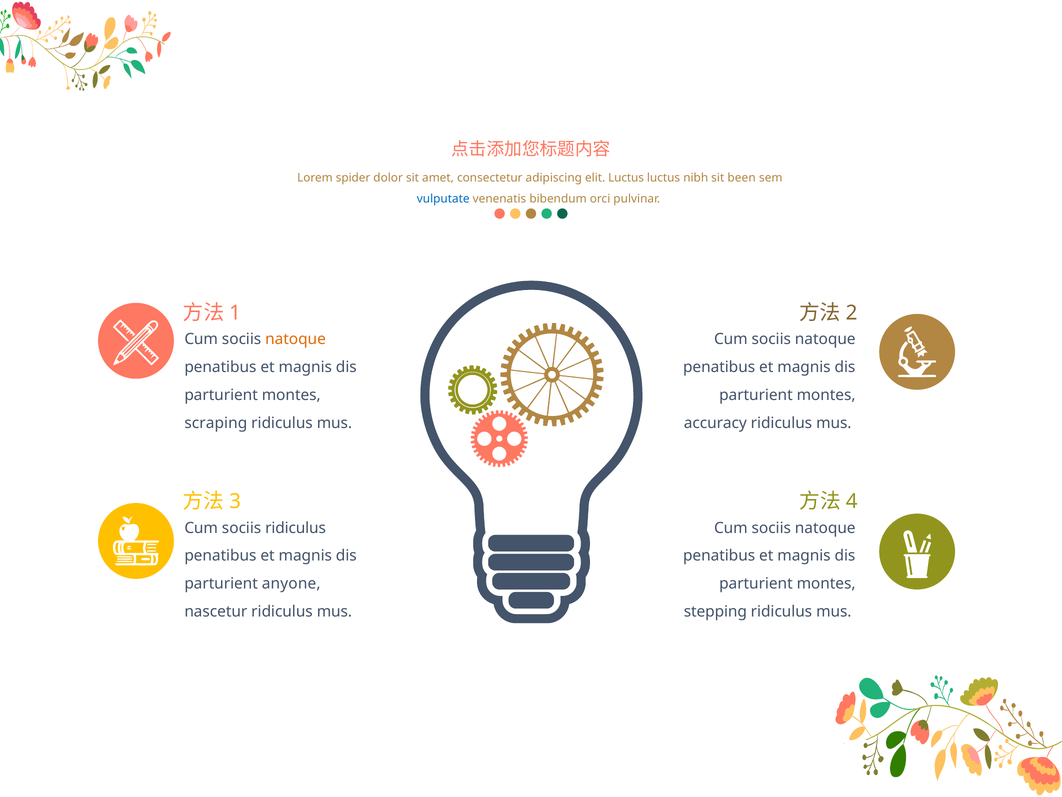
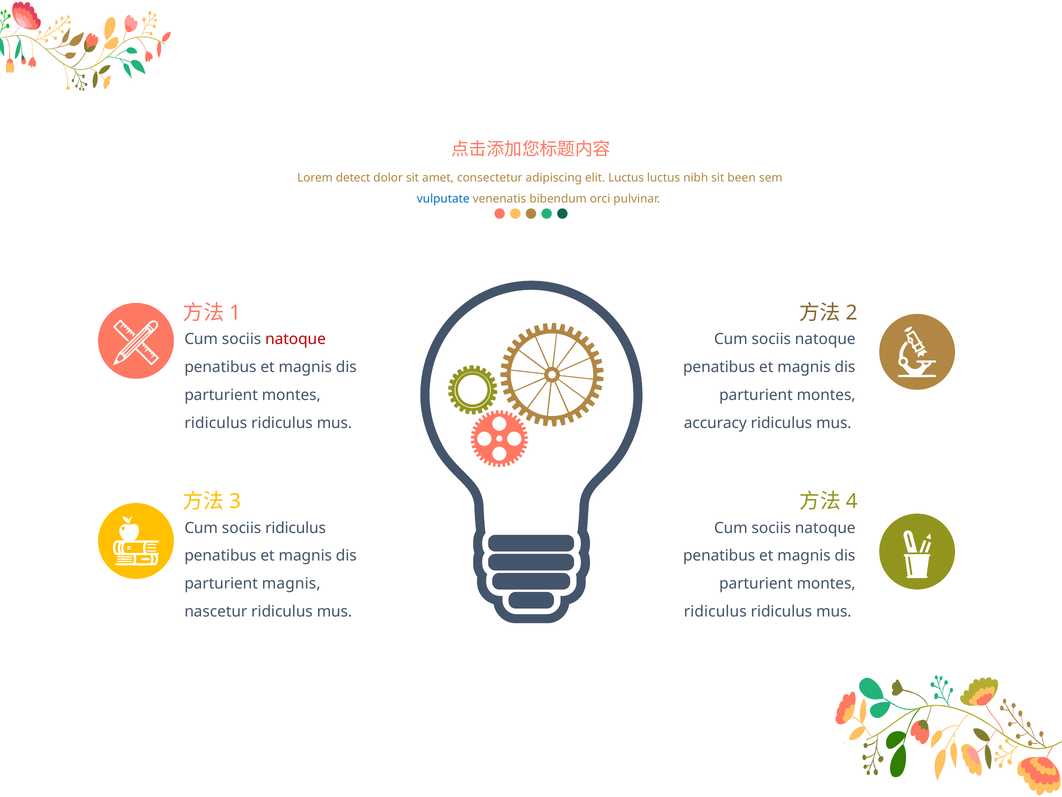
spider: spider -> detect (353, 178)
natoque colour: orange -> red (295, 339)
scraping: scraping -> ridiculus (216, 423)
parturient anyone: anyone -> magnis (291, 583)
stepping: stepping -> ridiculus (715, 611)
